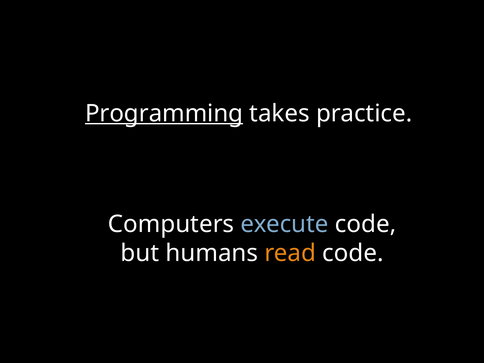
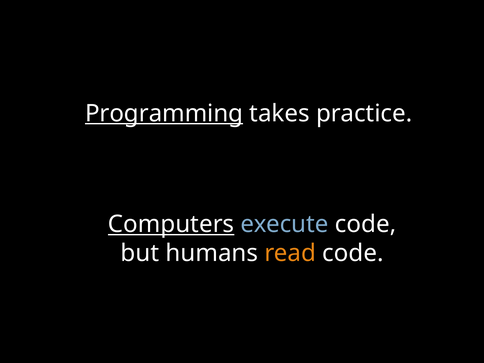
Computers underline: none -> present (171, 224)
